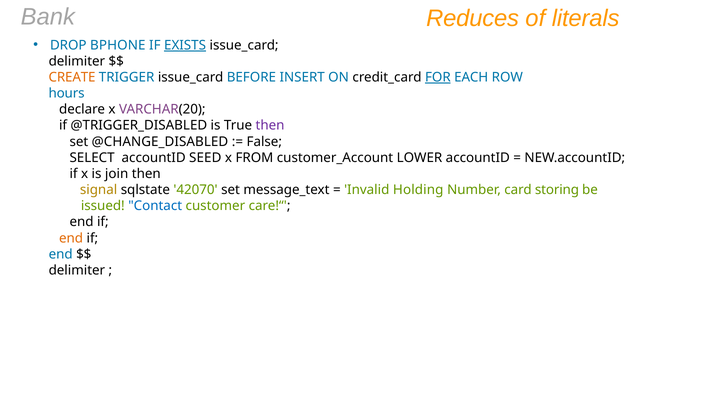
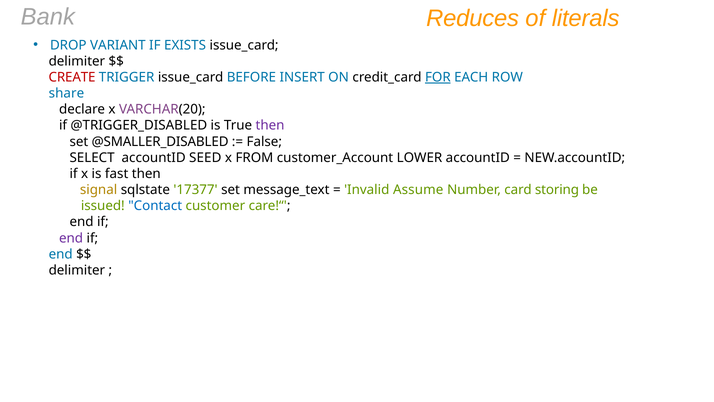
BPHONE: BPHONE -> VARIANT (118, 45)
EXISTS underline: present -> none (185, 45)
CREATE colour: orange -> red (72, 77)
hours: hours -> share (66, 93)
@CHANGE_DISABLED: @CHANGE_DISABLED -> @SMALLER_DISABLED (160, 141)
join: join -> fast (117, 174)
42070: 42070 -> 17377 (196, 190)
Holding: Holding -> Assume (418, 190)
end colour: orange -> purple (71, 238)
